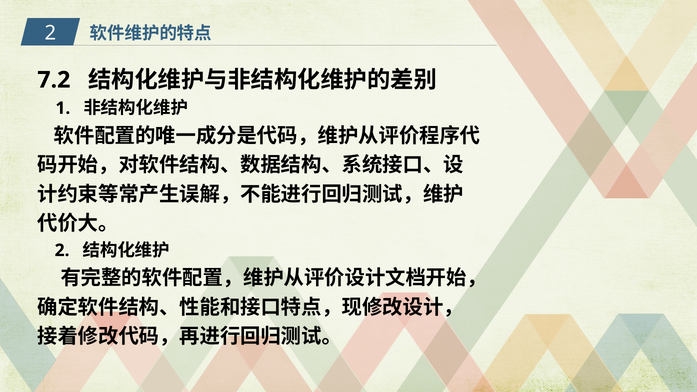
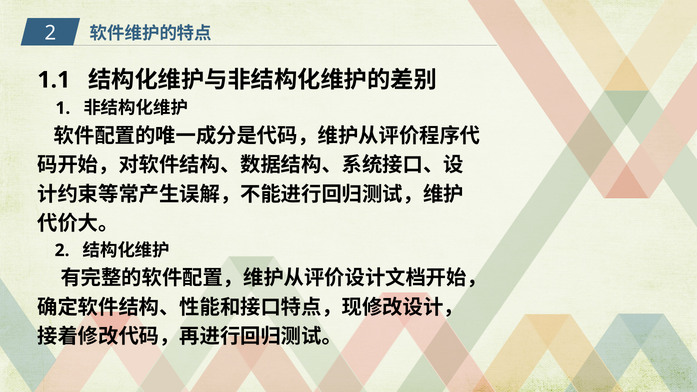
7.2: 7.2 -> 1.1 (54, 80)
